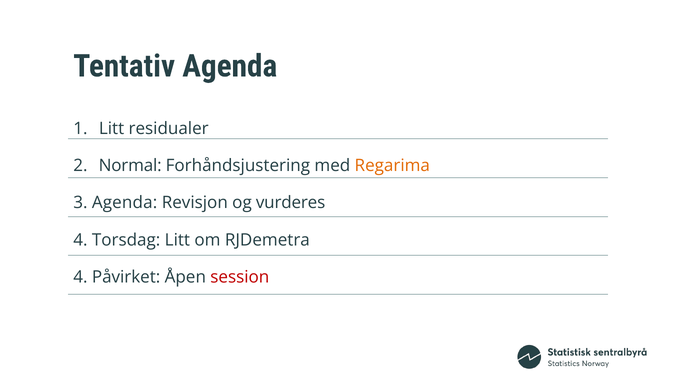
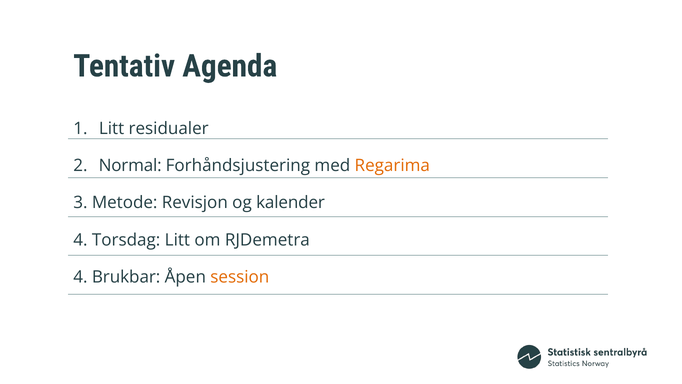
3 Agenda: Agenda -> Metode (125, 203)
vurderes: vurderes -> kalender (291, 203)
Påvirket: Påvirket -> Brukbar (126, 277)
session colour: red -> orange (240, 277)
